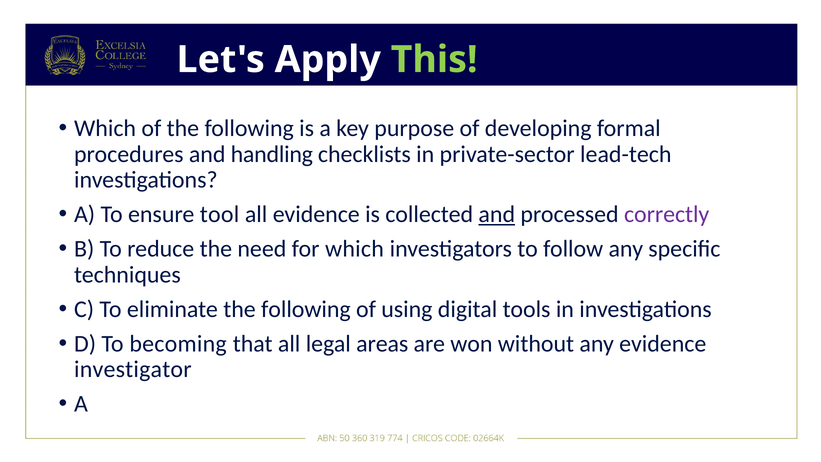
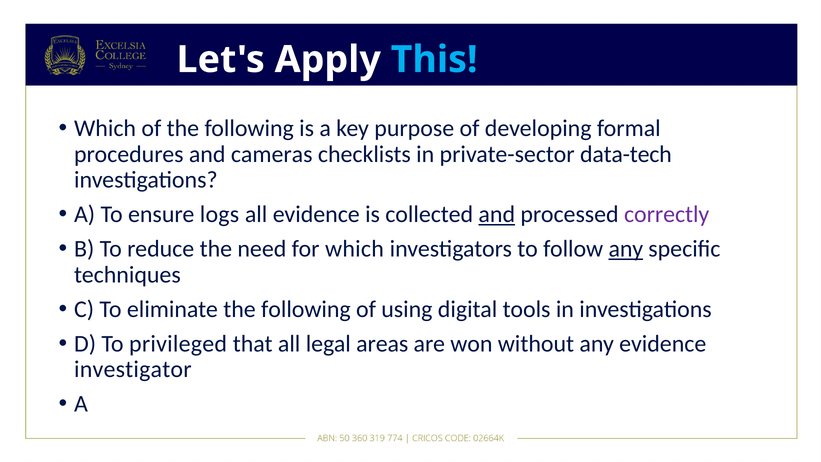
This colour: light green -> light blue (434, 60)
handling: handling -> cameras (272, 154)
lead-tech: lead-tech -> data-tech (626, 154)
tool: tool -> logs (220, 214)
any underline: none -> present (626, 249)
becoming: becoming -> privileged (178, 344)
